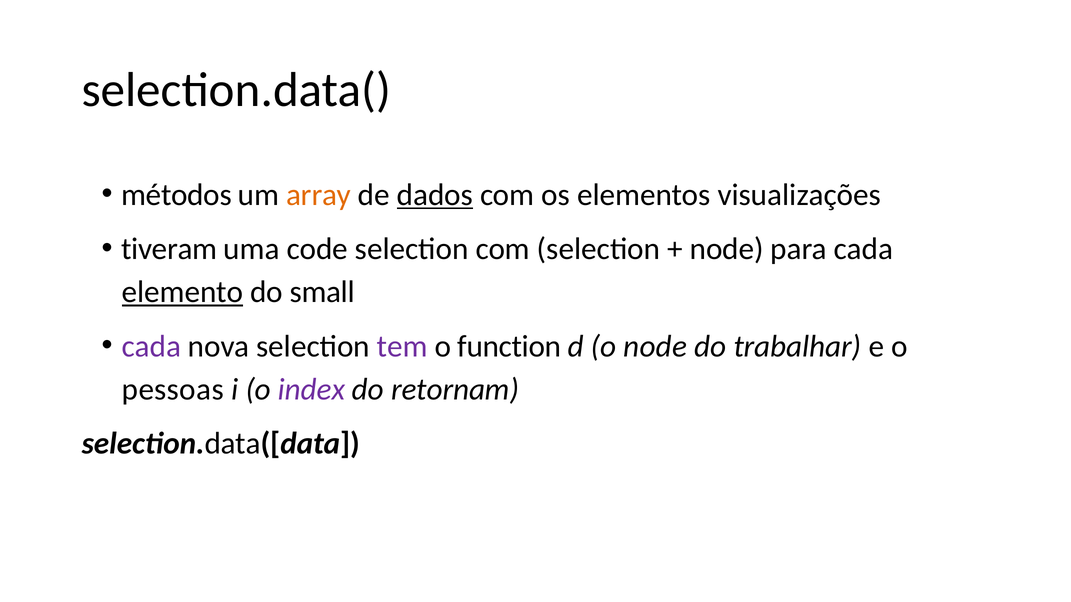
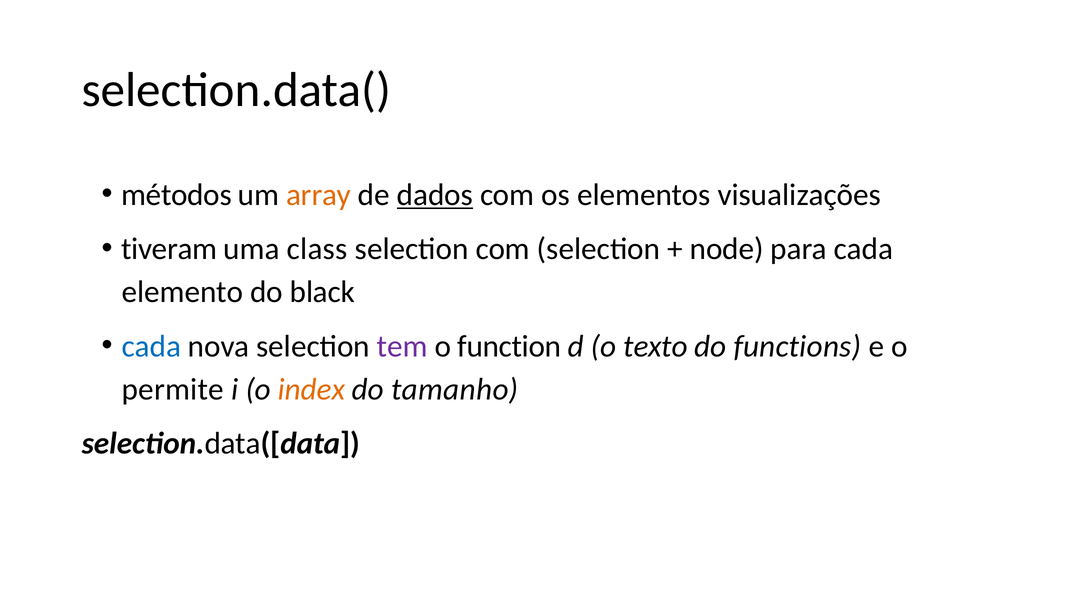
code: code -> class (317, 249)
elemento underline: present -> none (182, 292)
small: small -> black (322, 292)
cada colour: purple -> blue (151, 347)
o node: node -> texto (656, 347)
trabalhar: trabalhar -> functions (797, 347)
pessoas: pessoas -> permite (173, 390)
index colour: purple -> orange (312, 390)
retornam: retornam -> tamanho (455, 390)
